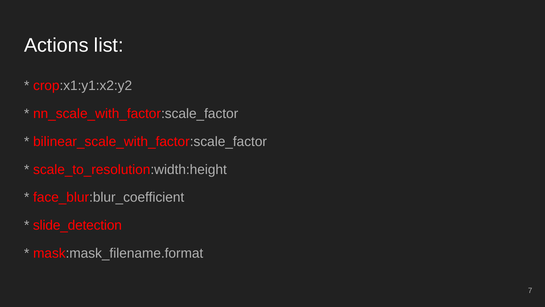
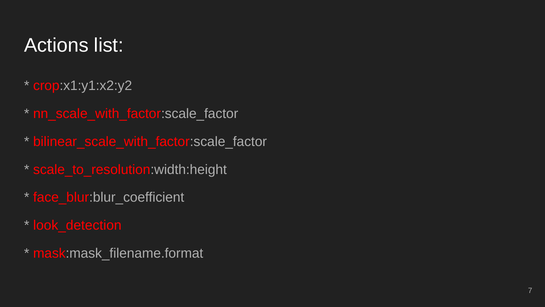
slide_detection: slide_detection -> look_detection (77, 225)
